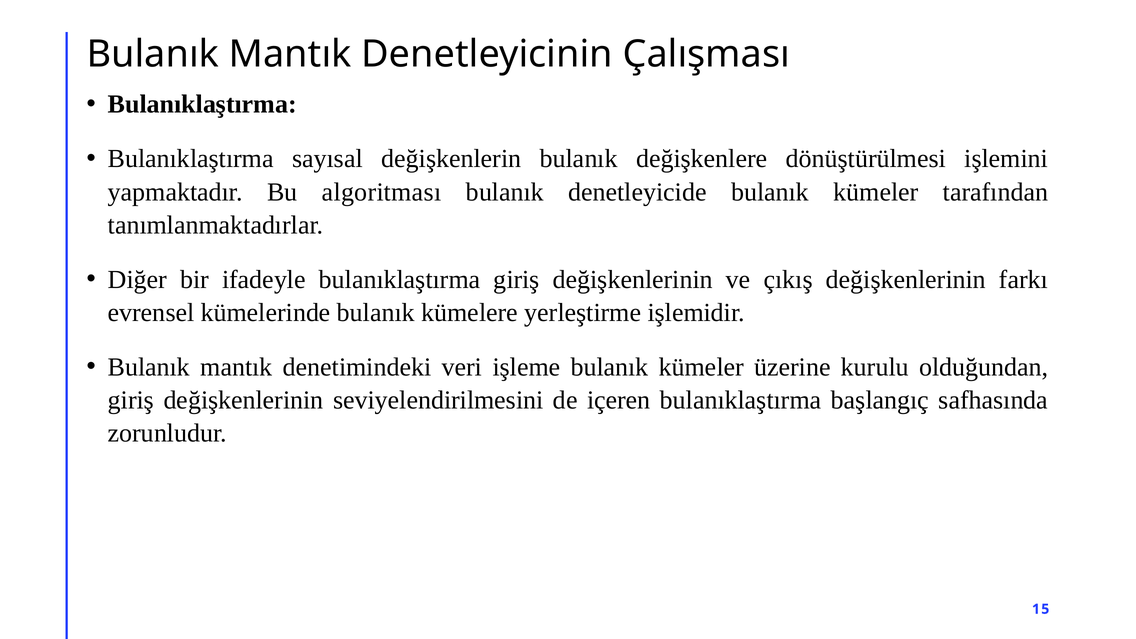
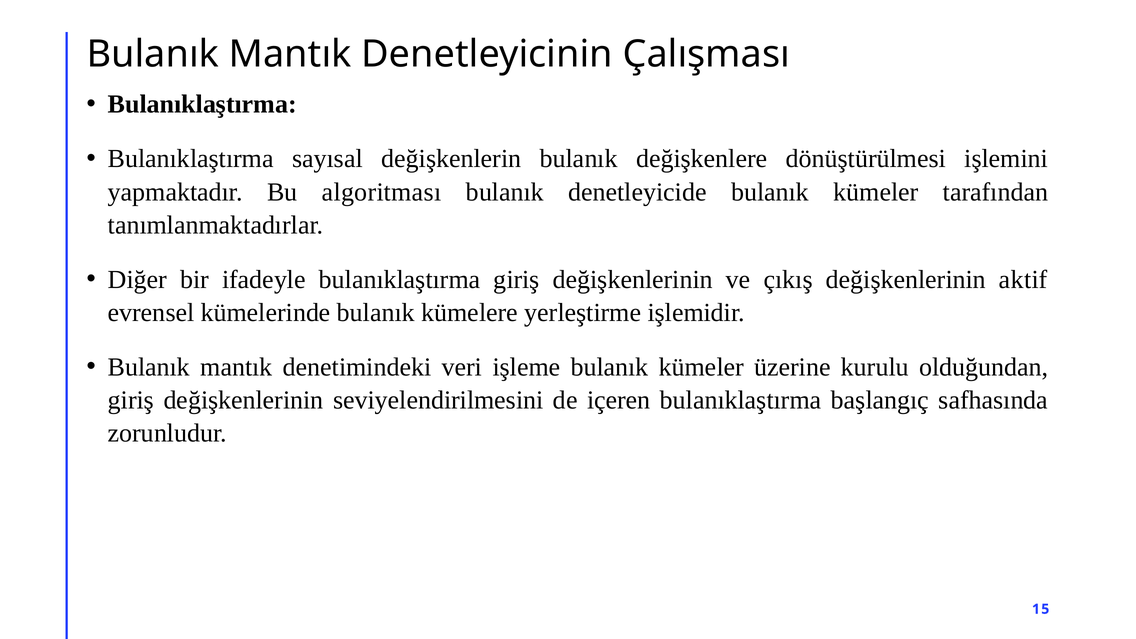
farkı: farkı -> aktif (1023, 280)
